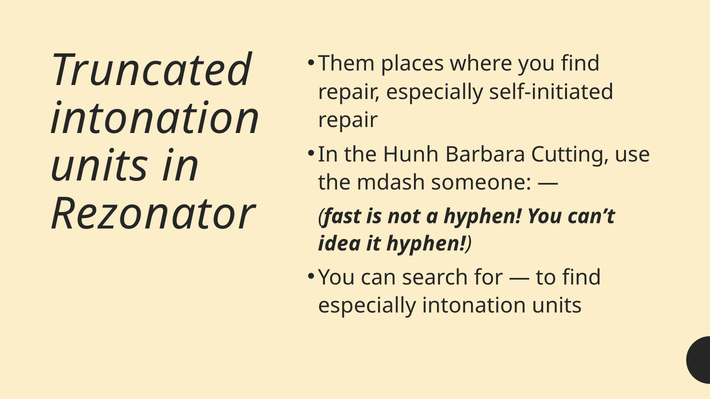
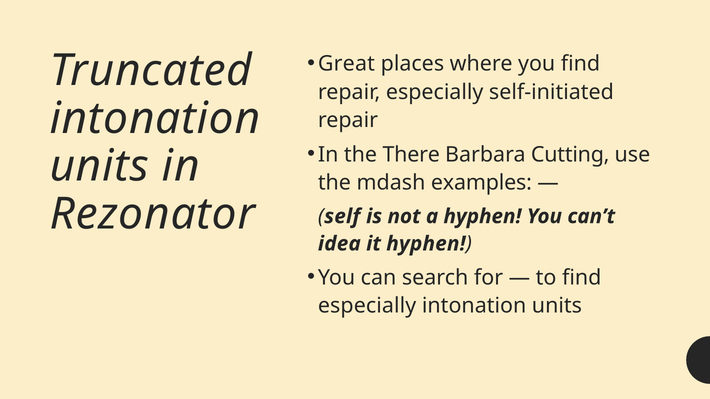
Them: Them -> Great (346, 64)
Hunh: Hunh -> There (411, 155)
someone: someone -> examples (481, 183)
fast: fast -> self (342, 217)
